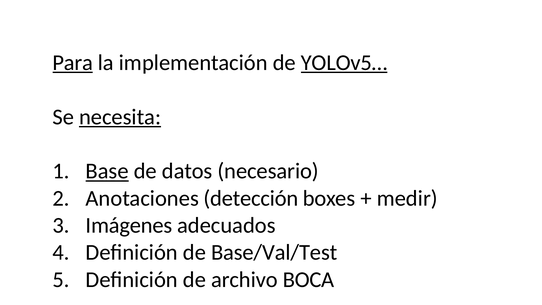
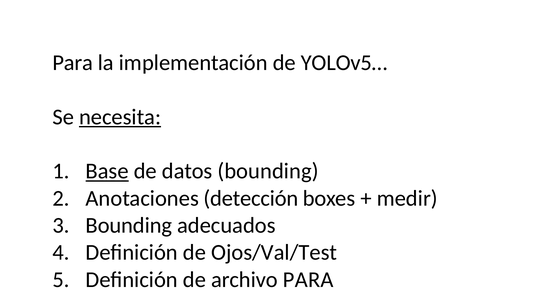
Para underline: present -> none (73, 63)
YOLOv5… underline: present -> none (344, 63)
datos necesario: necesario -> bounding (268, 171)
Imágenes: Imágenes -> Bounding (129, 225)
Base/Val/Test: Base/Val/Test -> Ojos/Val/Test (274, 252)
archivo BOCA: BOCA -> PARA (308, 279)
